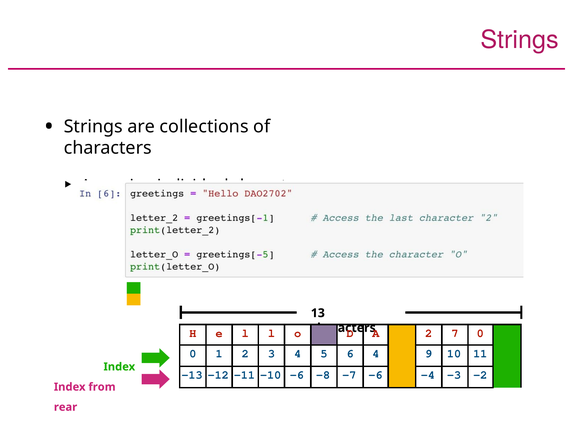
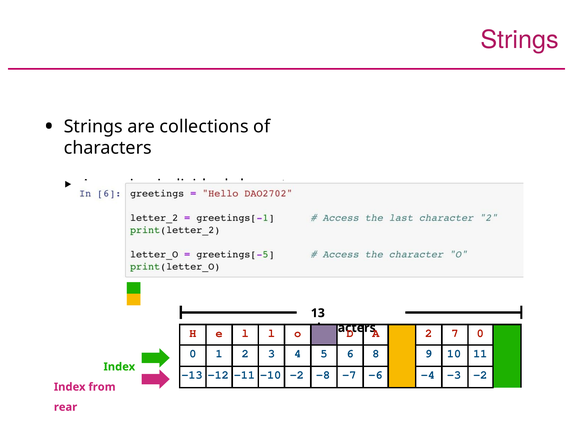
6 4: 4 -> 8 (376, 354)
-10 -6: -6 -> -2 (297, 375)
